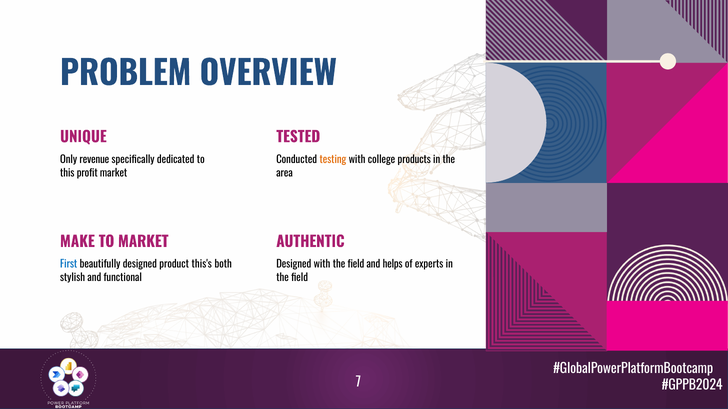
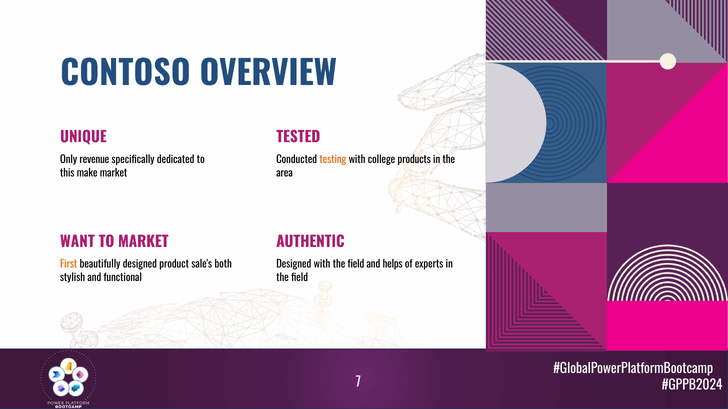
PROBLEM: PROBLEM -> CONTOSO (125, 74)
profit: profit -> make (87, 173)
MAKE: MAKE -> WANT (77, 242)
First colour: blue -> orange (69, 265)
this's: this's -> sale's (202, 265)
